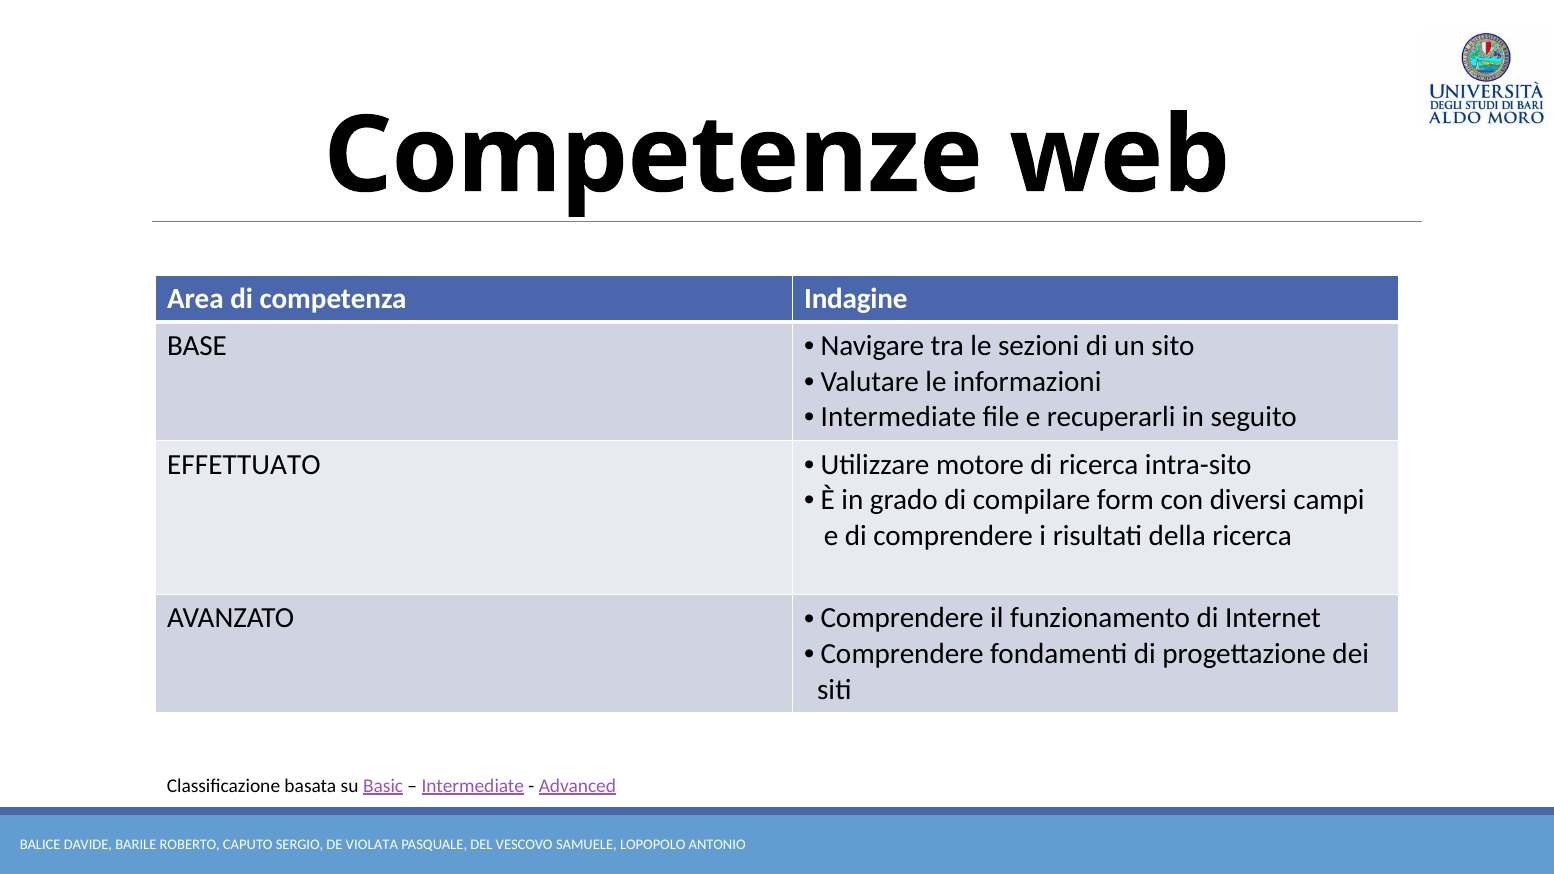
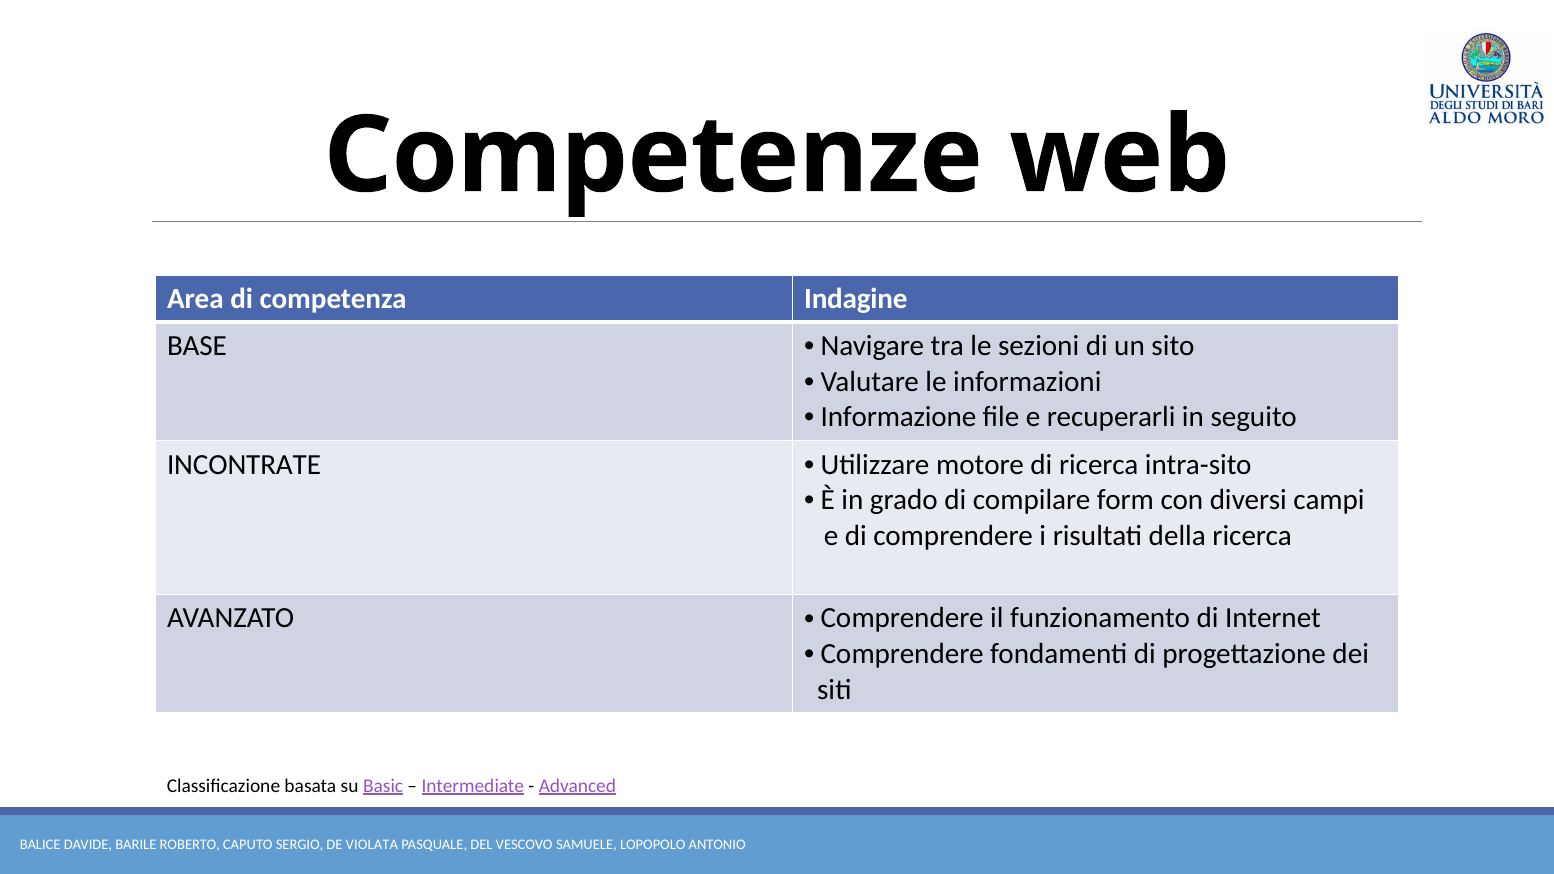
Intermediate: Intermediate -> Informazione (898, 417)
EFFETTUATO: EFFETTUATO -> INCONTRATE (244, 465)
